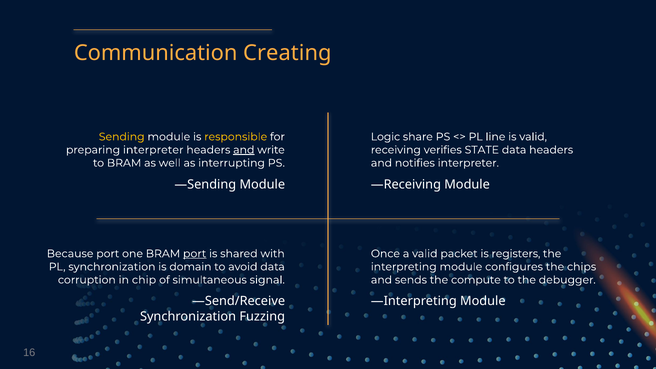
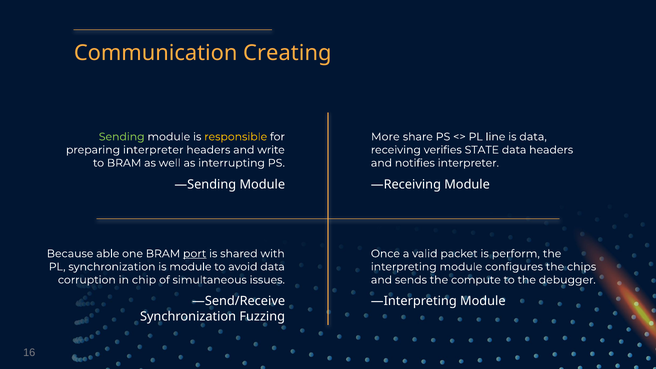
Sending colour: yellow -> light green (122, 137)
Logic: Logic -> More (385, 137)
is valid: valid -> data (533, 137)
and underline: present -> none (244, 150)
Because port: port -> able (108, 254)
registers: registers -> perform (516, 254)
is domain: domain -> module (190, 267)
signal: signal -> issues (267, 280)
